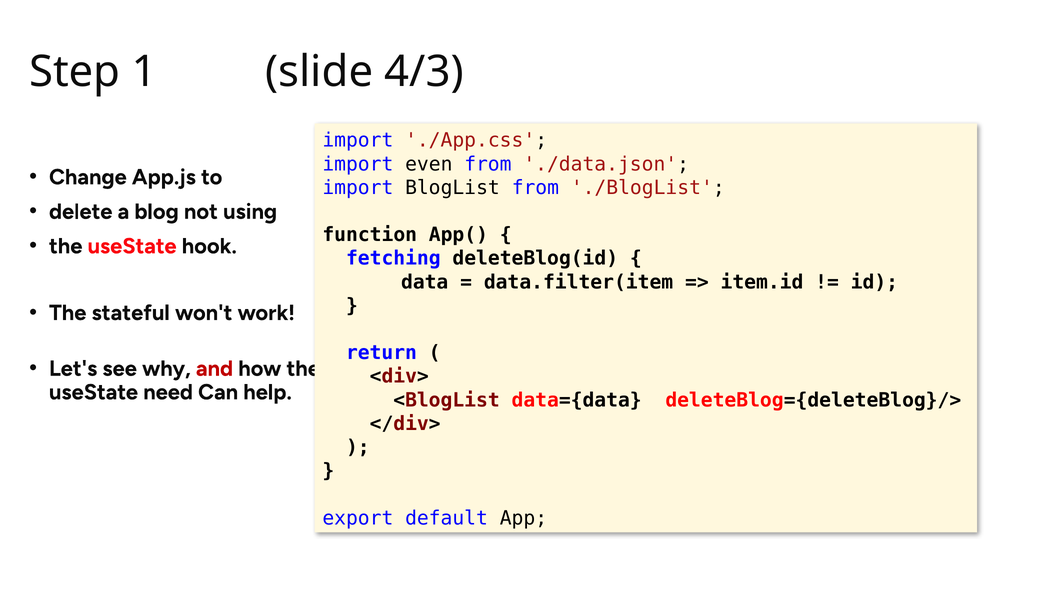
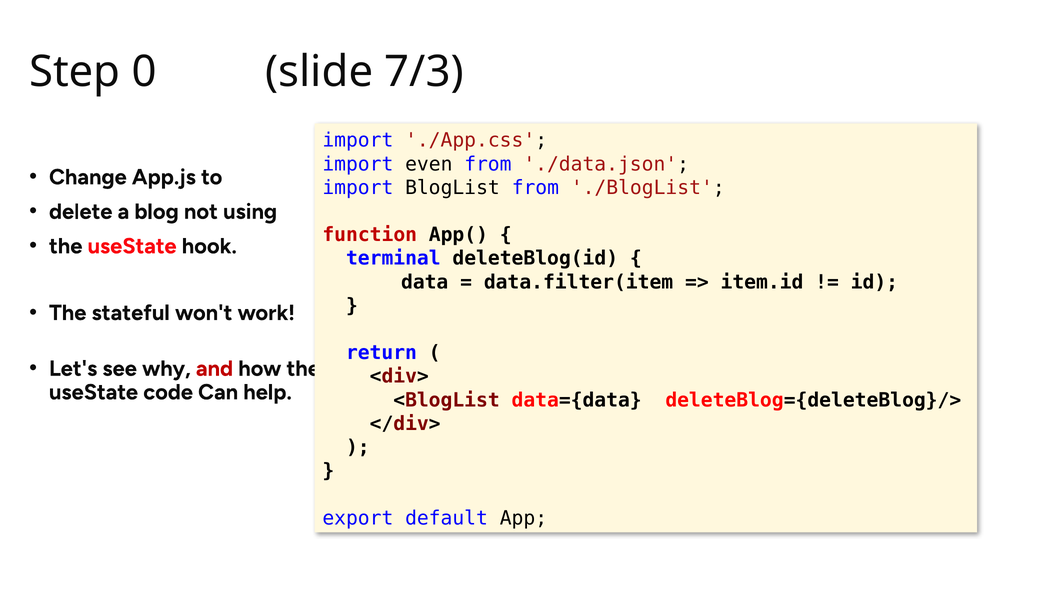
1: 1 -> 0 (144, 72)
4/3: 4/3 -> 7/3 (424, 72)
function colour: black -> red (370, 235)
fetching: fetching -> terminal (393, 258)
need: need -> code (168, 392)
